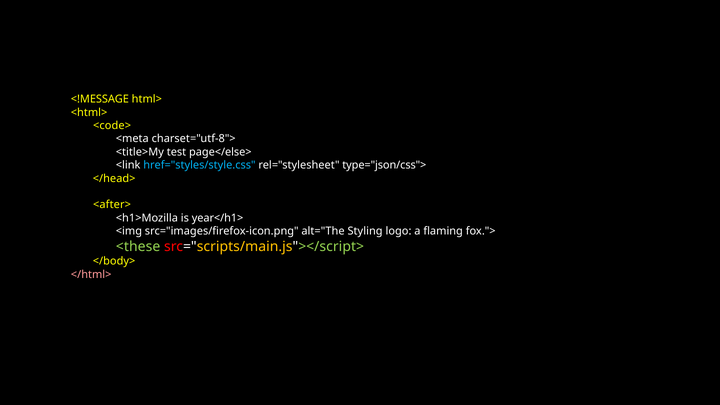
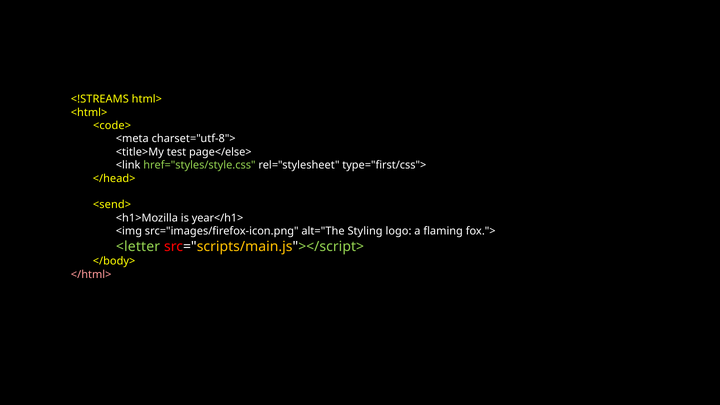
<!MESSAGE: <!MESSAGE -> <!STREAMS (100, 99)
href="styles/style.css colour: light blue -> light green (199, 165)
type="json/css">: type="json/css"> -> type="first/css"> (384, 165)
<after>: <after> -> <send> (112, 205)
<these: <these -> <letter (138, 247)
